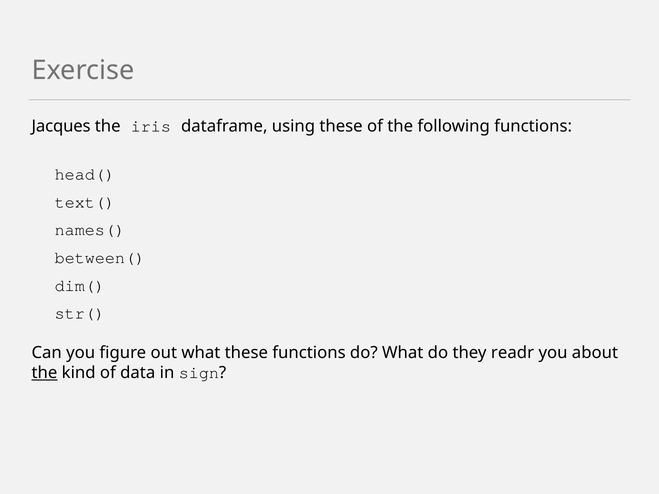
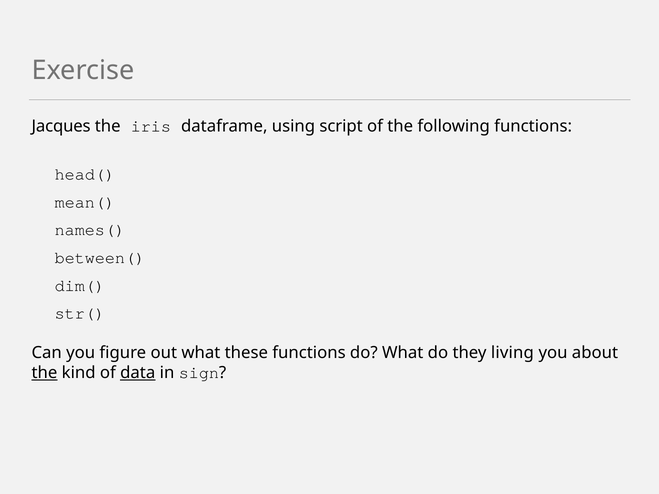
using these: these -> script (341, 126)
text(: text( -> mean( (85, 202)
readr: readr -> living (512, 353)
data underline: none -> present (138, 373)
